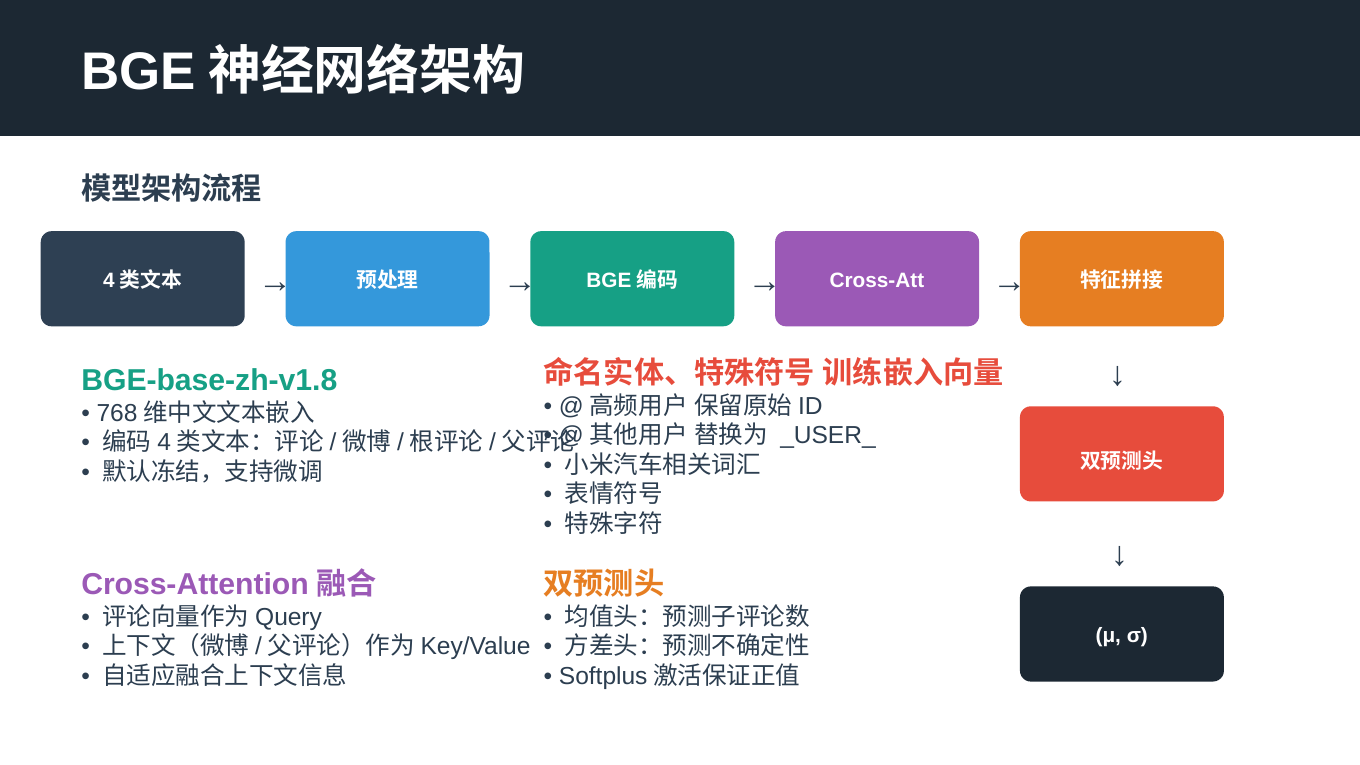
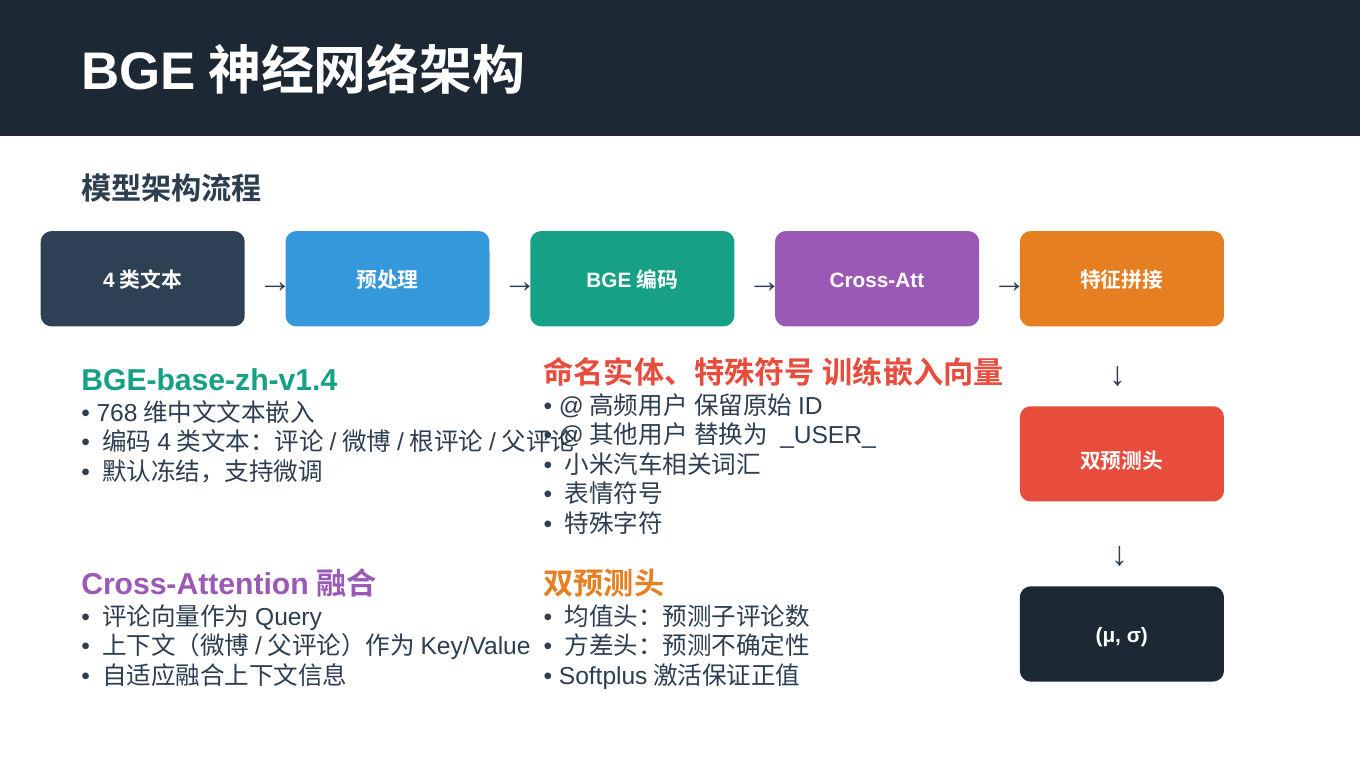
BGE-base-zh-v1.8: BGE-base-zh-v1.8 -> BGE-base-zh-v1.4 (209, 380)
